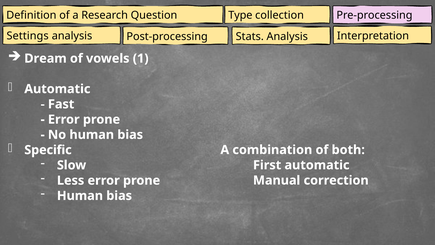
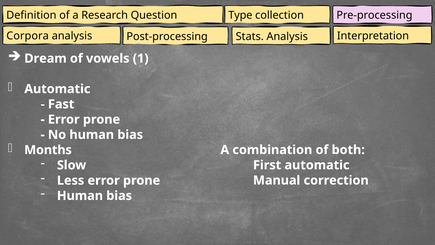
Settings: Settings -> Corpora (28, 36)
Specific: Specific -> Months (48, 150)
